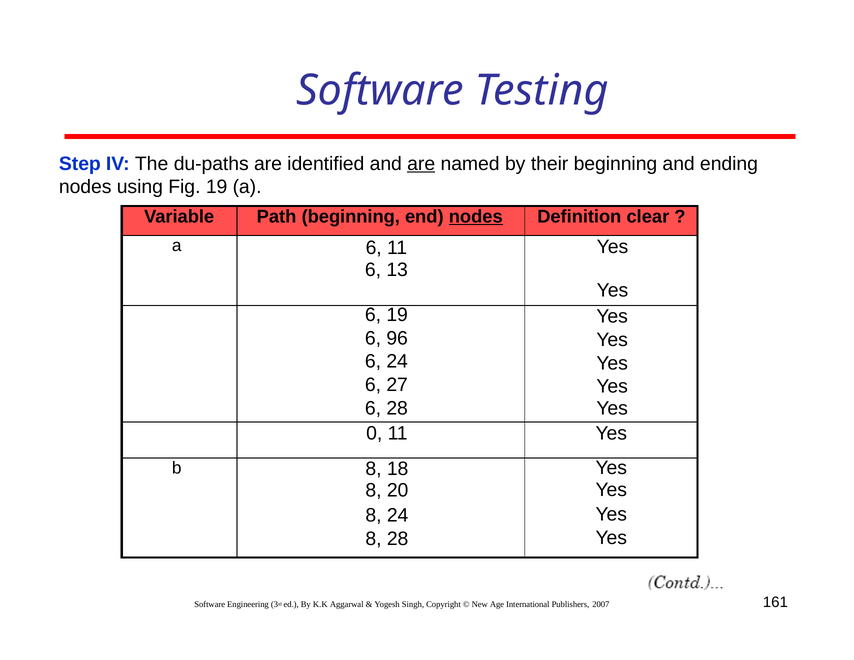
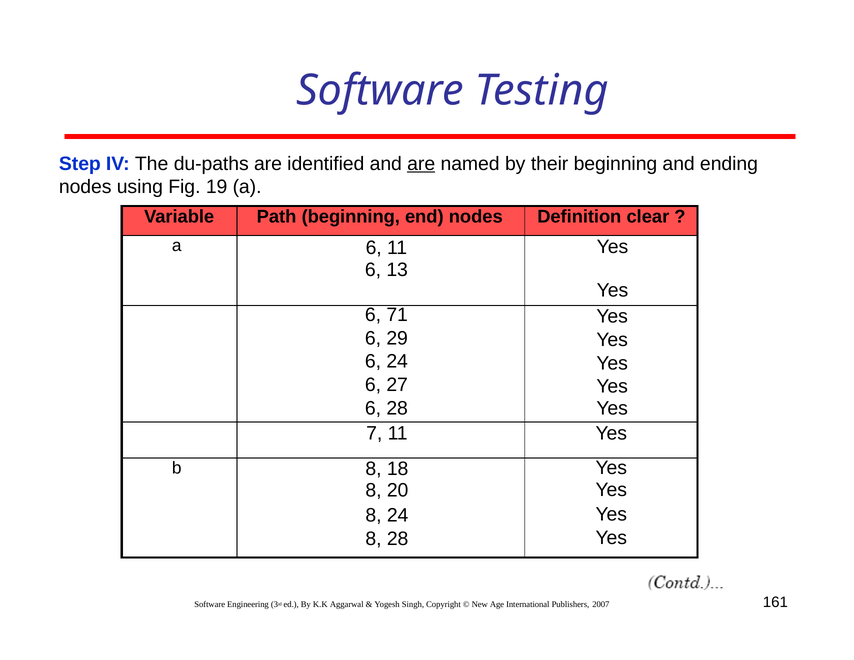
nodes underline: present -> none (476, 216)
6 19: 19 -> 71 (397, 315)
96: 96 -> 29 (397, 338)
0: 0 -> 7 (374, 433)
